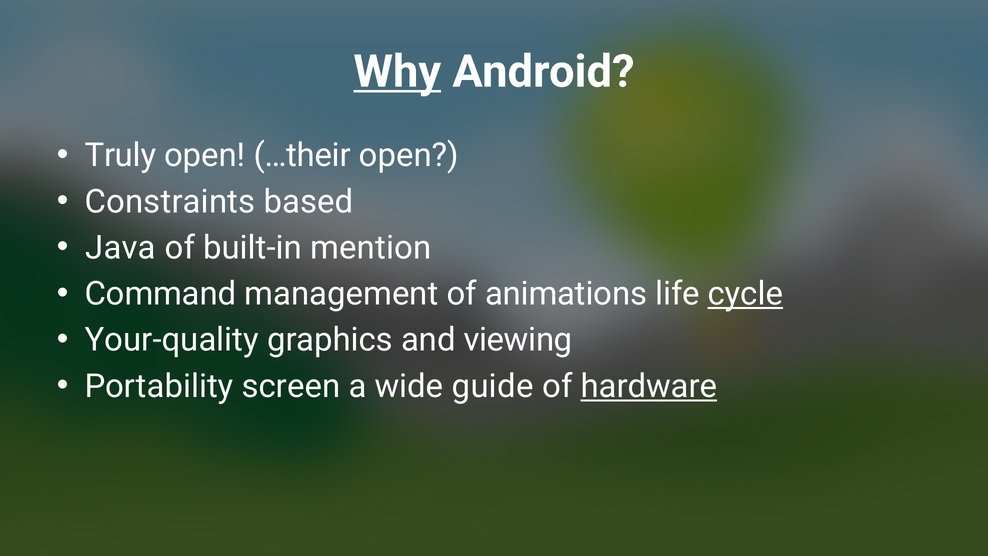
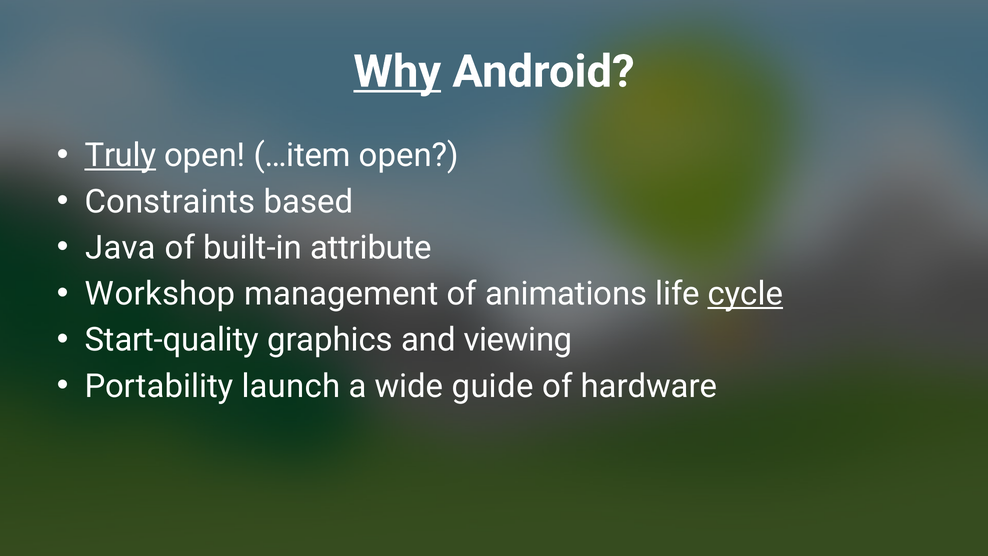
Truly underline: none -> present (120, 155)
…their: …their -> …item (302, 155)
mention: mention -> attribute (371, 248)
Command: Command -> Workshop (160, 294)
Your-quality: Your-quality -> Start-quality (172, 340)
screen: screen -> launch (291, 386)
hardware underline: present -> none (649, 386)
